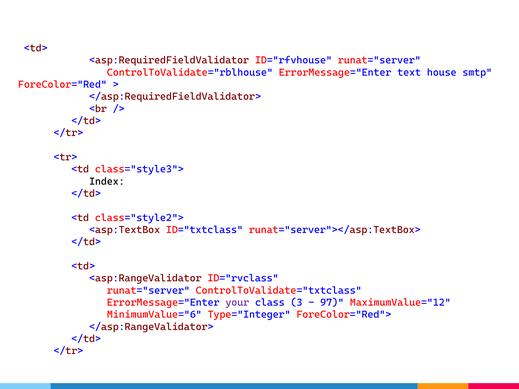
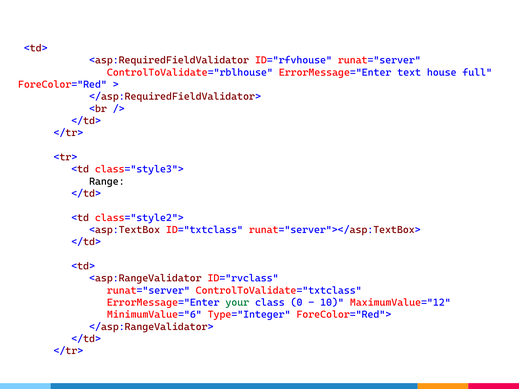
smtp: smtp -> full (477, 72)
Index: Index -> Range (107, 182)
your colour: purple -> green (237, 303)
3: 3 -> 0 (297, 303)
97: 97 -> 10 (332, 303)
